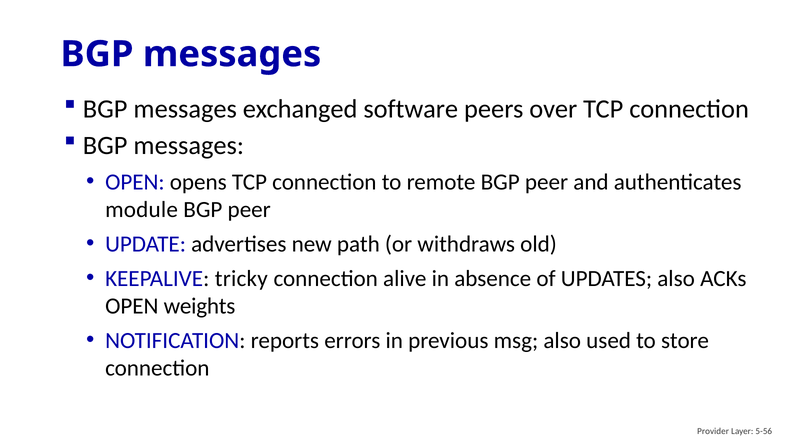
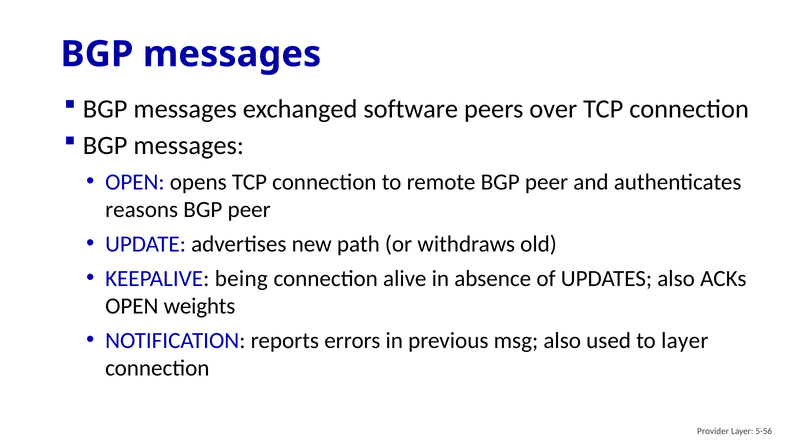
module: module -> reasons (142, 210)
tricky: tricky -> being (241, 278)
to store: store -> layer (685, 340)
